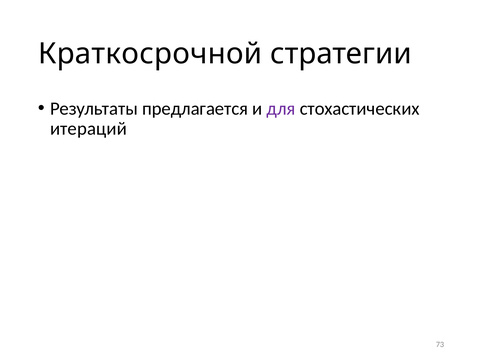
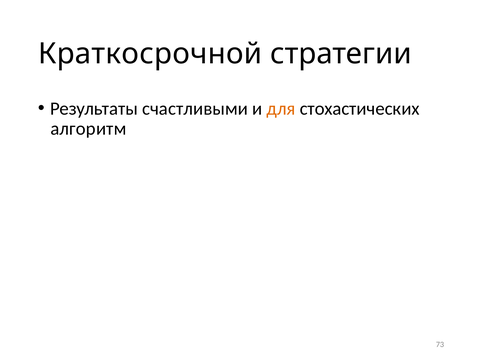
предлагается: предлагается -> счастливыми (195, 109)
для colour: purple -> orange (281, 109)
итераций: итераций -> алгоритм (88, 129)
